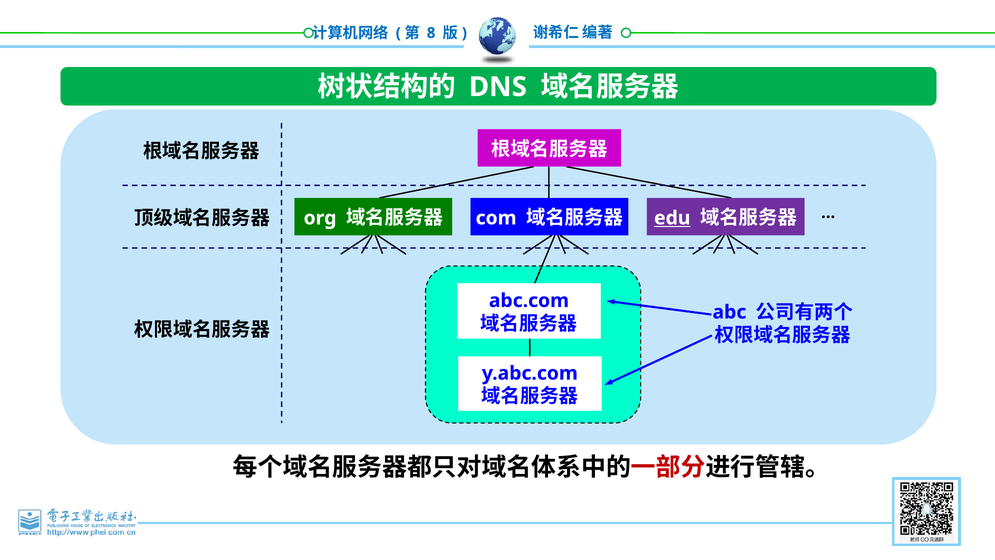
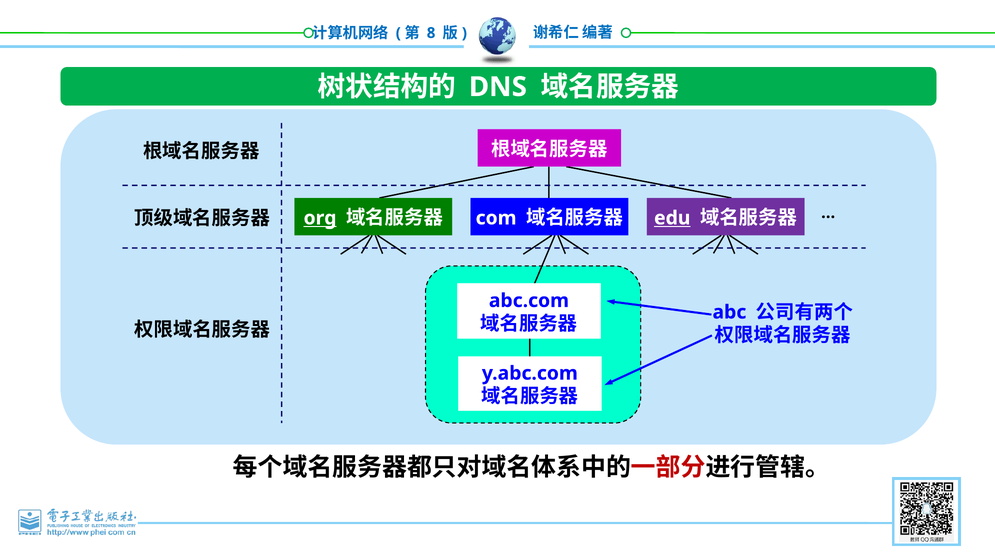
org underline: none -> present (320, 218)
